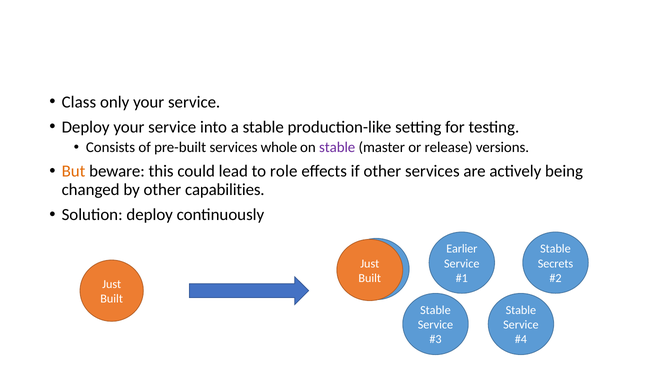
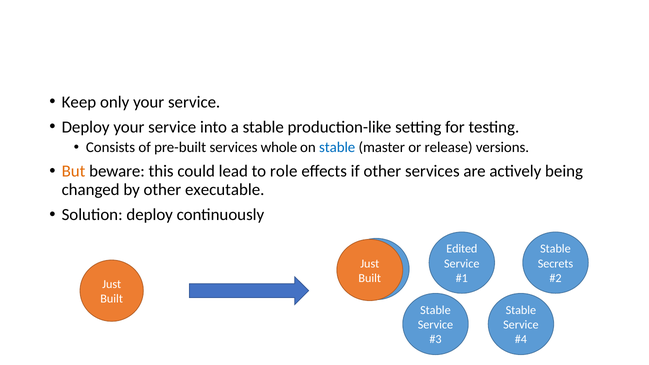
Class: Class -> Keep (79, 102)
stable colour: purple -> blue (337, 147)
capabilities: capabilities -> executable (225, 190)
Earlier: Earlier -> Edited (462, 249)
